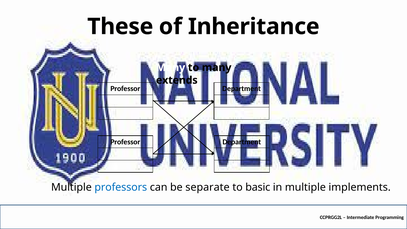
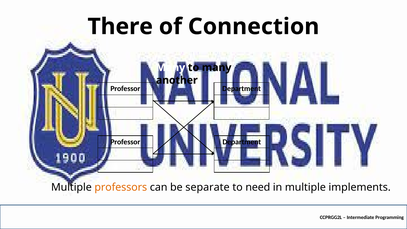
These: These -> There (120, 27)
Inheritance: Inheritance -> Connection (254, 27)
extends: extends -> another (177, 80)
professors colour: blue -> orange (121, 187)
basic: basic -> need (258, 187)
